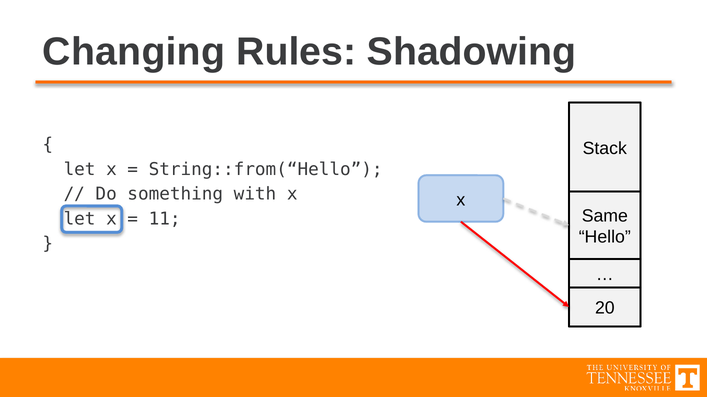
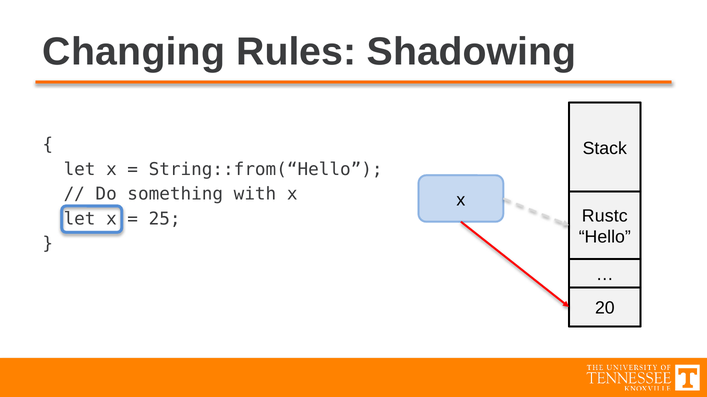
Same: Same -> Rustc (605, 216)
11: 11 -> 25 (165, 219)
